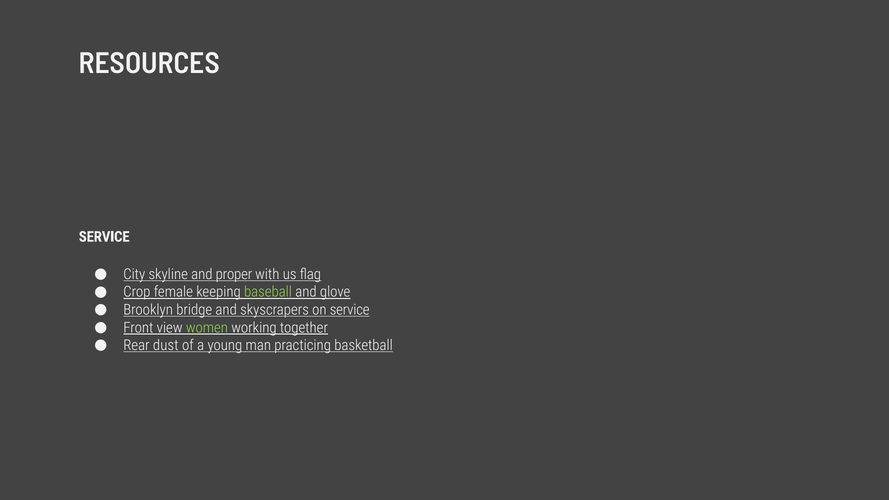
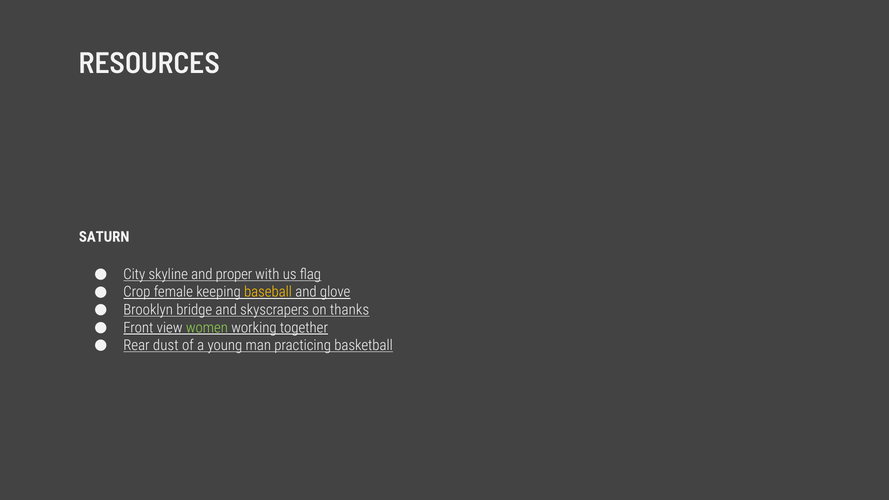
SERVICE: SERVICE -> SATURN (104, 237)
baseball colour: light green -> yellow (268, 292)
on service: service -> thanks (350, 310)
